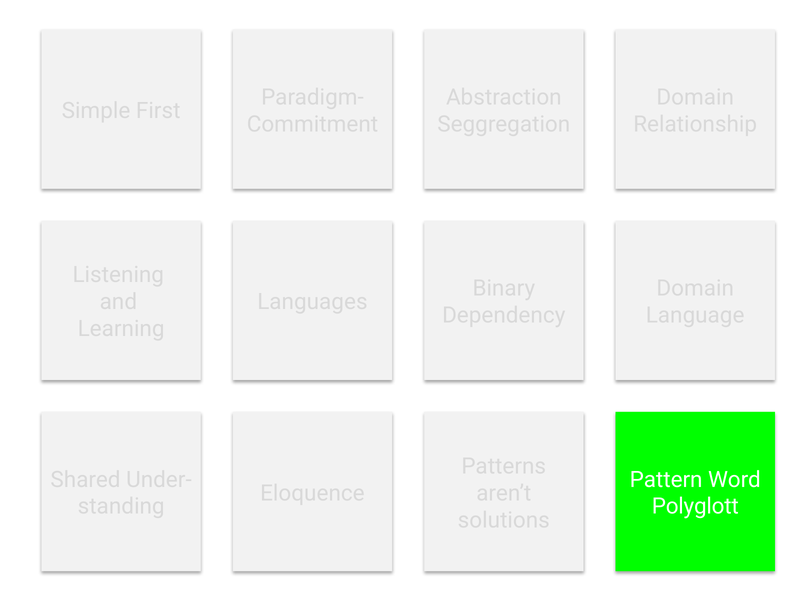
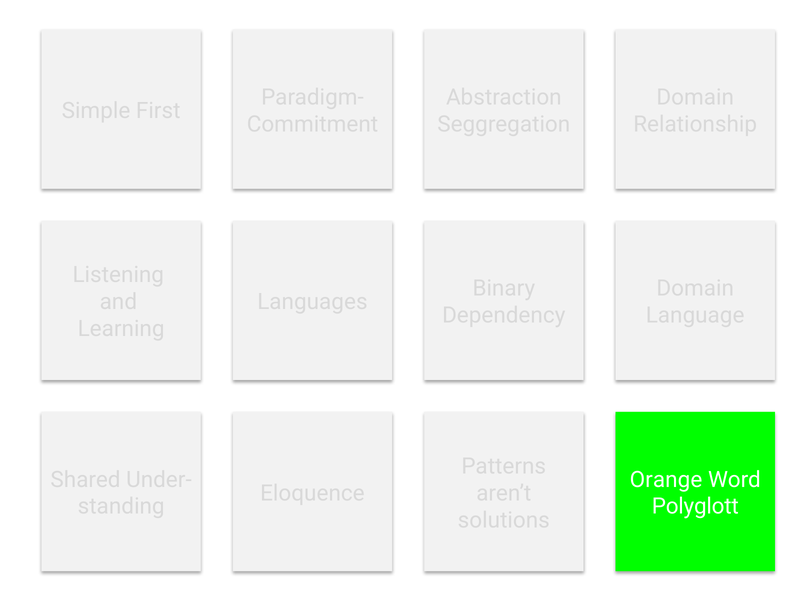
Pattern: Pattern -> Orange (666, 480)
